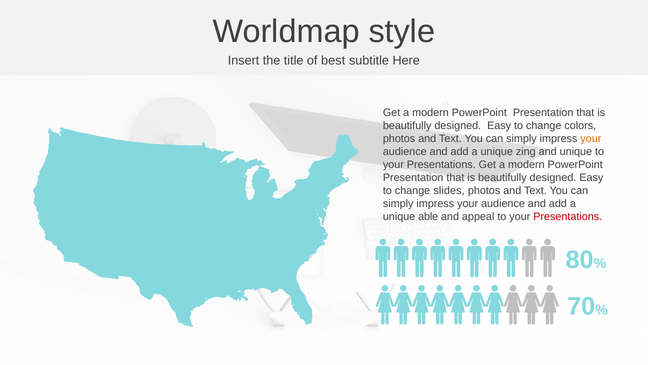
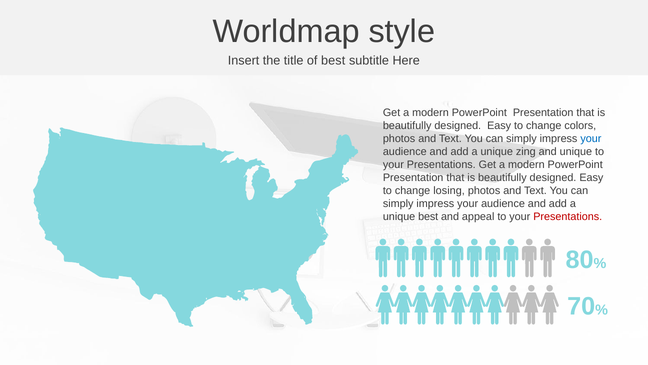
your colour: orange -> blue (591, 139)
slides: slides -> losing (449, 190)
unique able: able -> best (428, 216)
